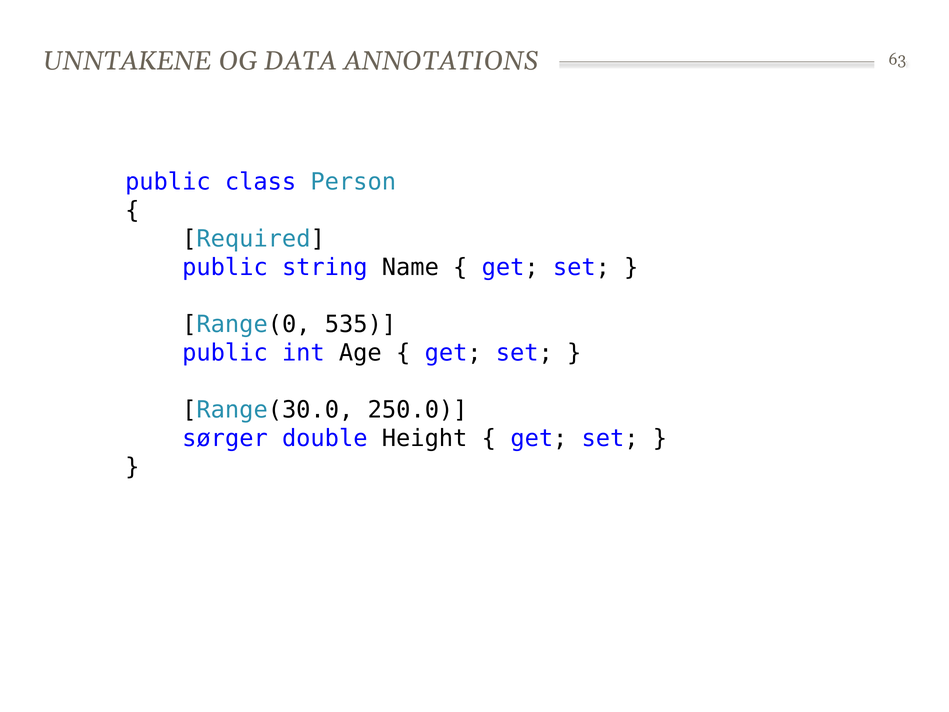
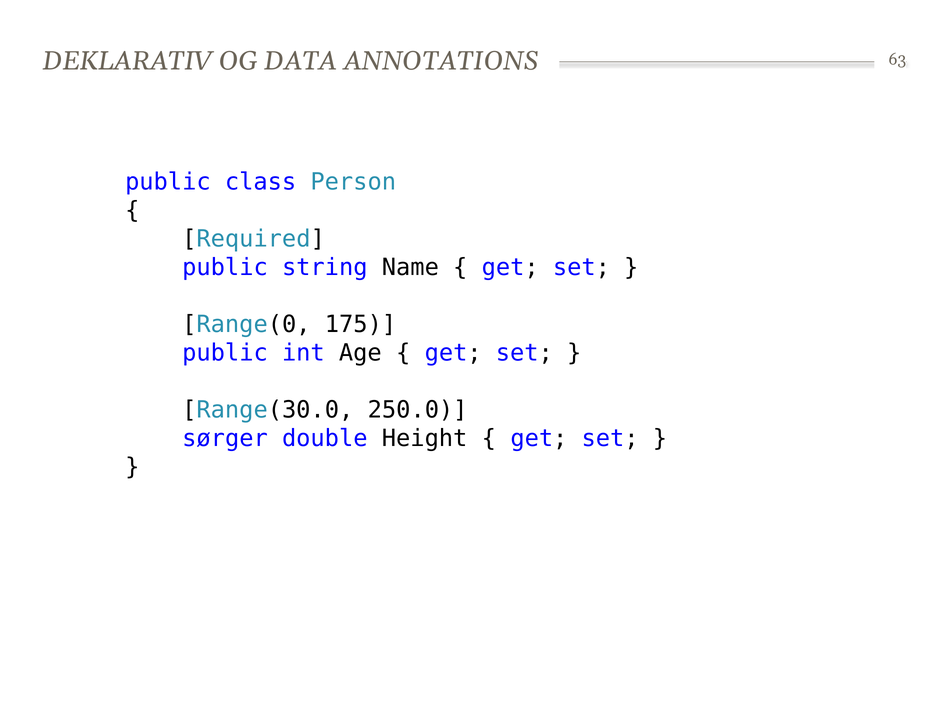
UNNTAKENE: UNNTAKENE -> DEKLARATIV (127, 61)
535: 535 -> 175 (361, 324)
